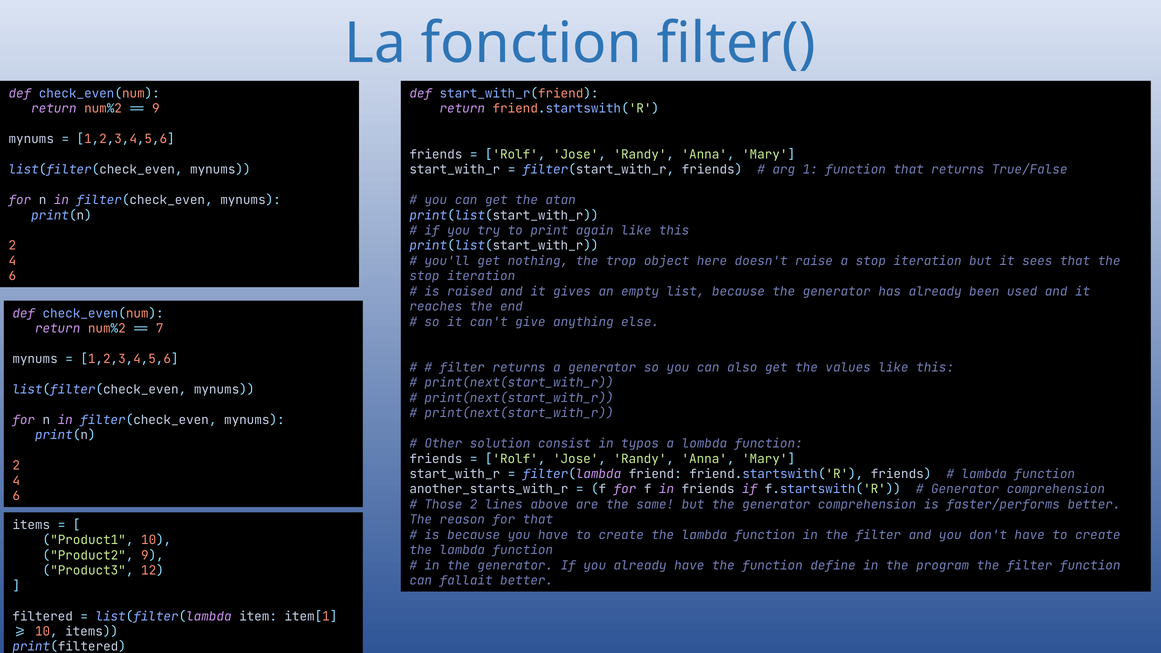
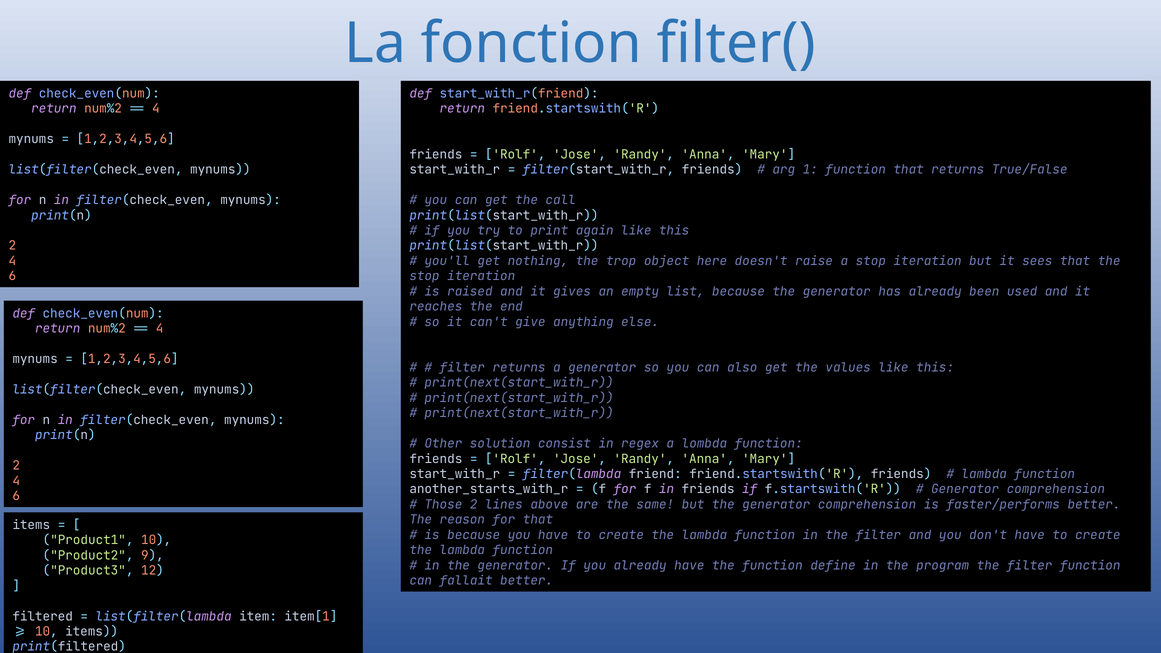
9: 9 -> 4 (156, 109)
atan: atan -> call (561, 200)
7: 7 -> 4 (160, 329)
typos: typos -> regex (640, 444)
